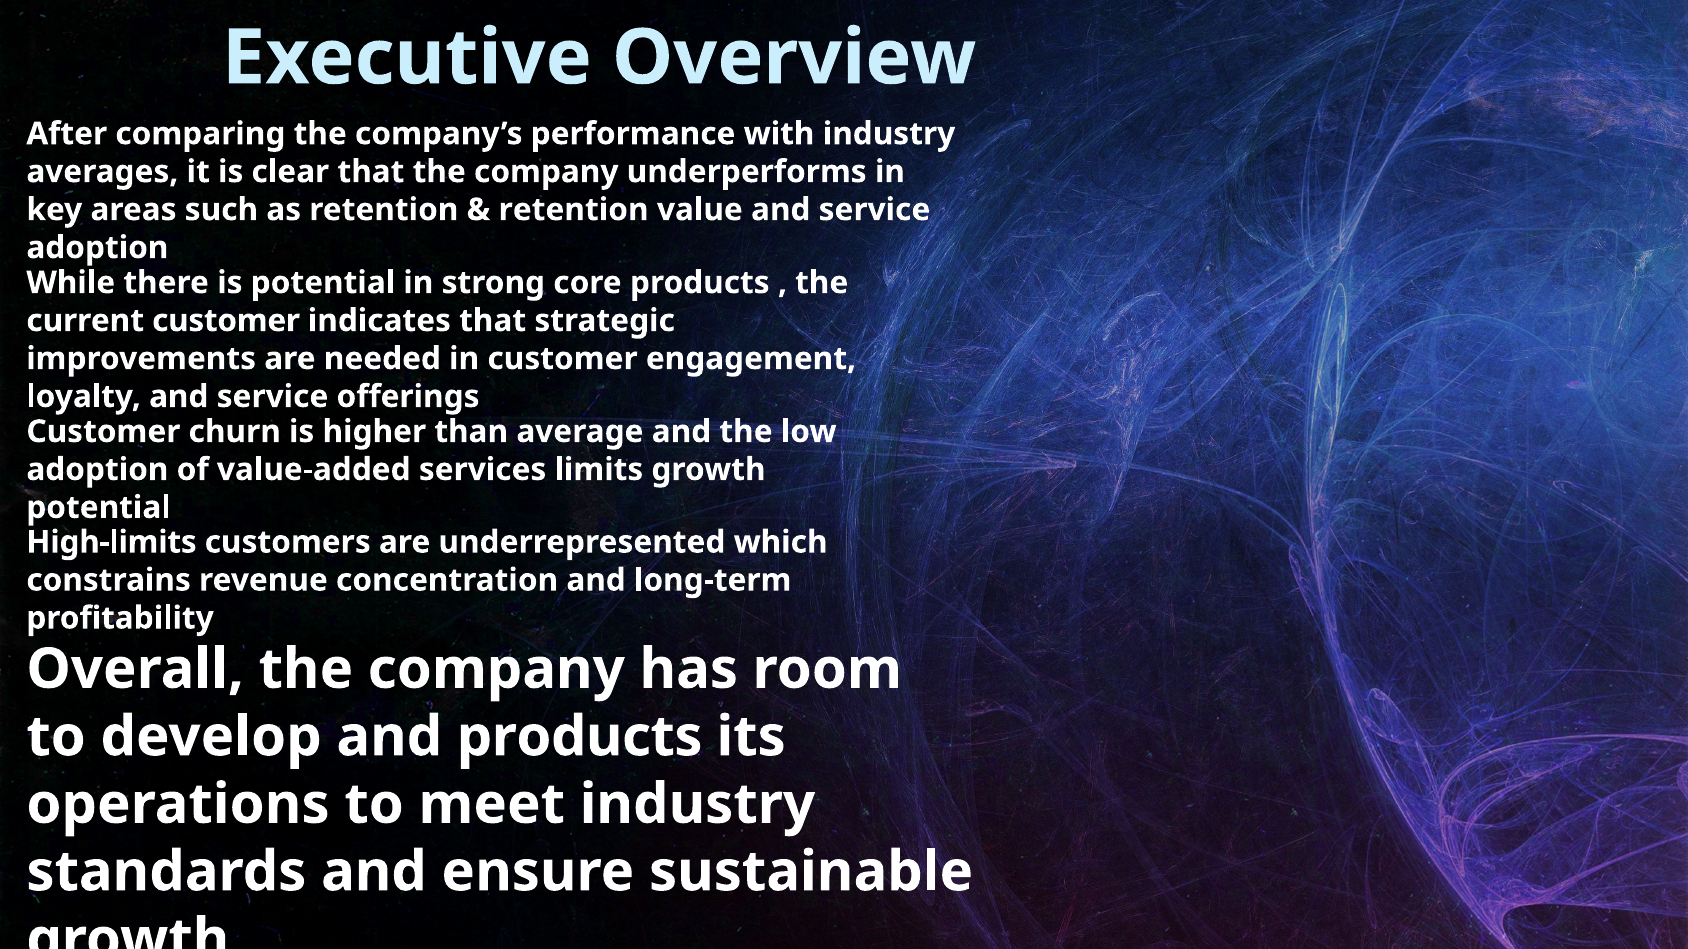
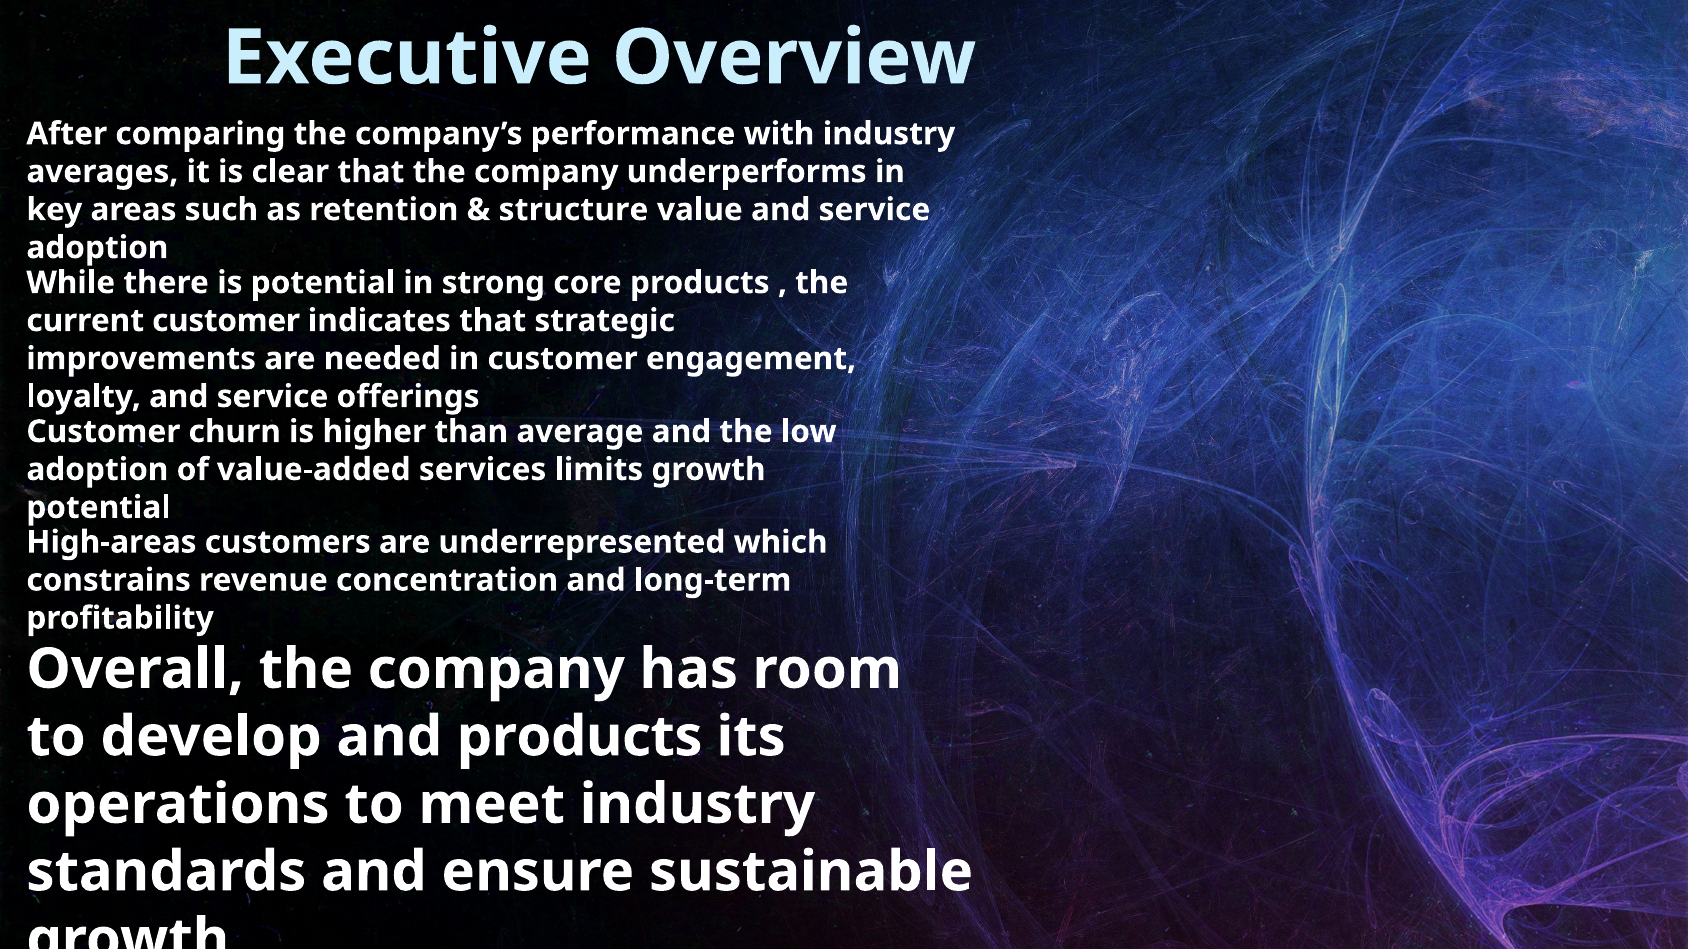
retention: retention -> structure (574, 210)
High-limits: High-limits -> High-areas (111, 542)
